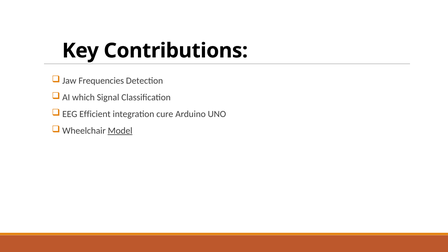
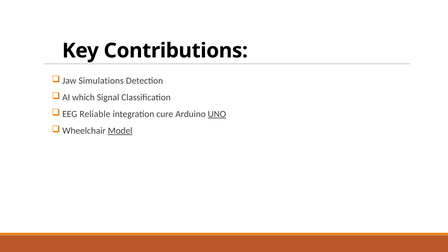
Frequencies: Frequencies -> Simulations (101, 81)
Efficient: Efficient -> Reliable (95, 114)
UNO underline: none -> present (217, 114)
